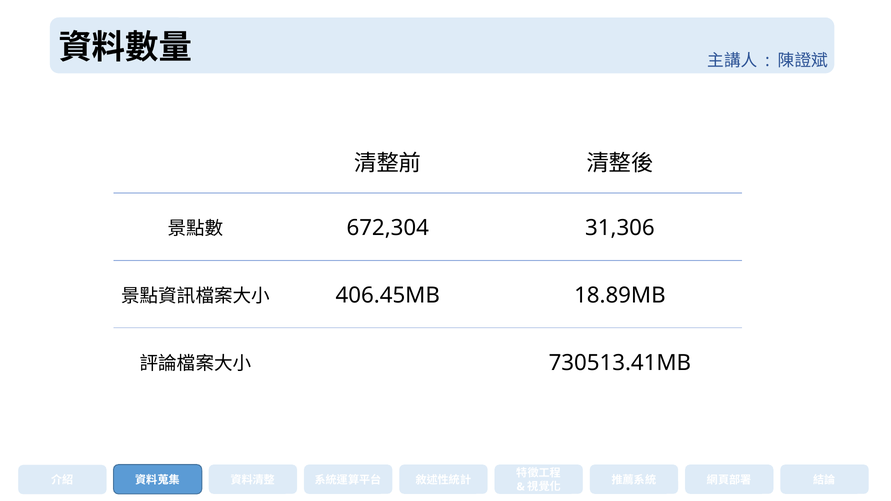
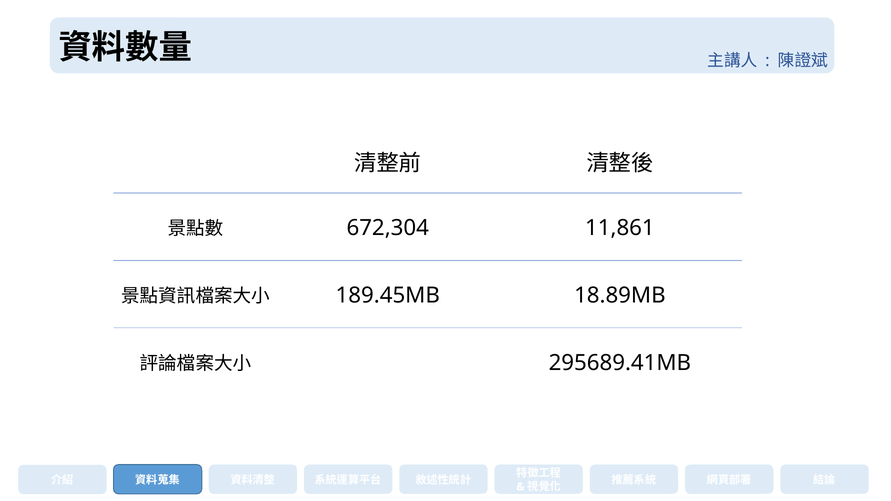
31,306: 31,306 -> 11,861 (620, 228)
406.45MB: 406.45MB -> 189.45MB (388, 296)
730513.41MB: 730513.41MB -> 295689.41MB (620, 363)
